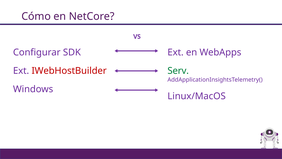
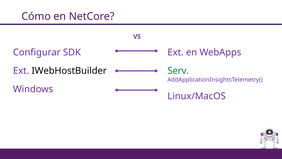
IWebHostBuilder colour: red -> black (69, 71)
